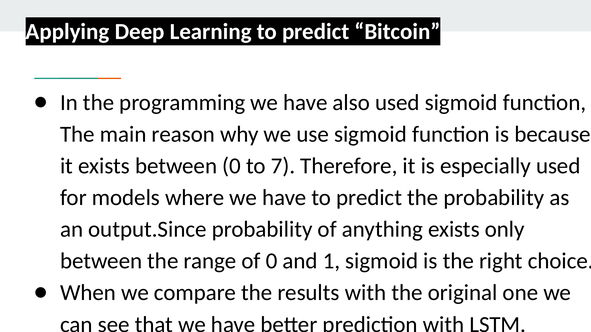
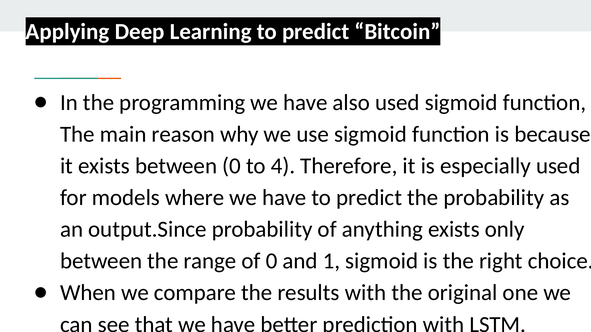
7: 7 -> 4 (283, 166)
